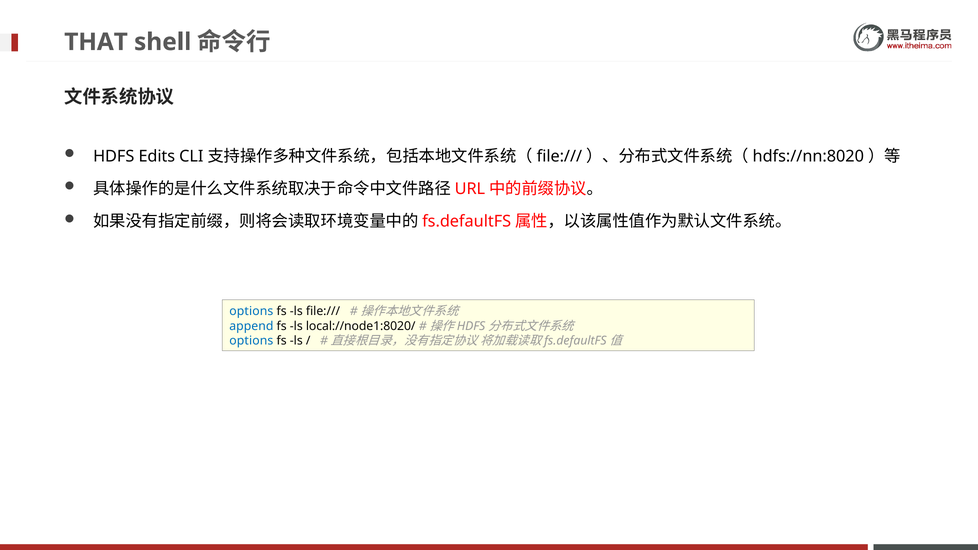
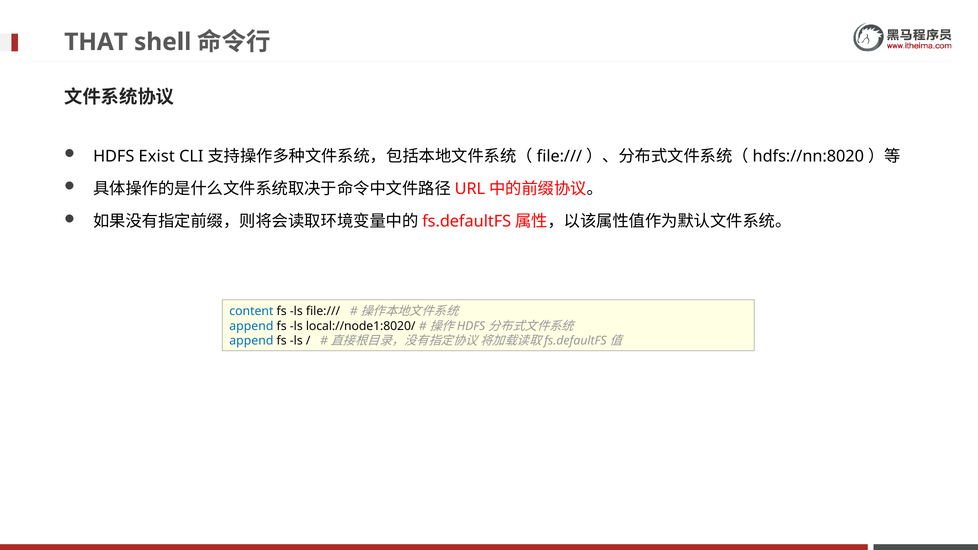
Edits: Edits -> Exist (157, 156)
options: options -> content (251, 312)
options: options -> append (251, 341)
